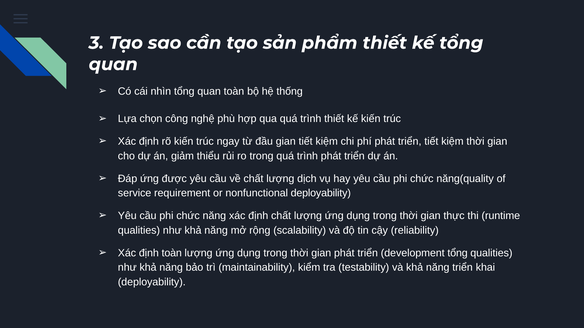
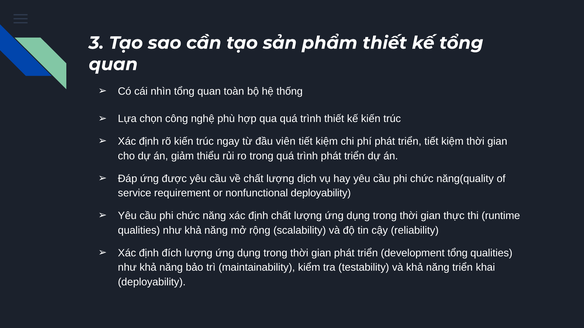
đầu gian: gian -> viên (286, 142)
định toàn: toàn -> đích (172, 253)
